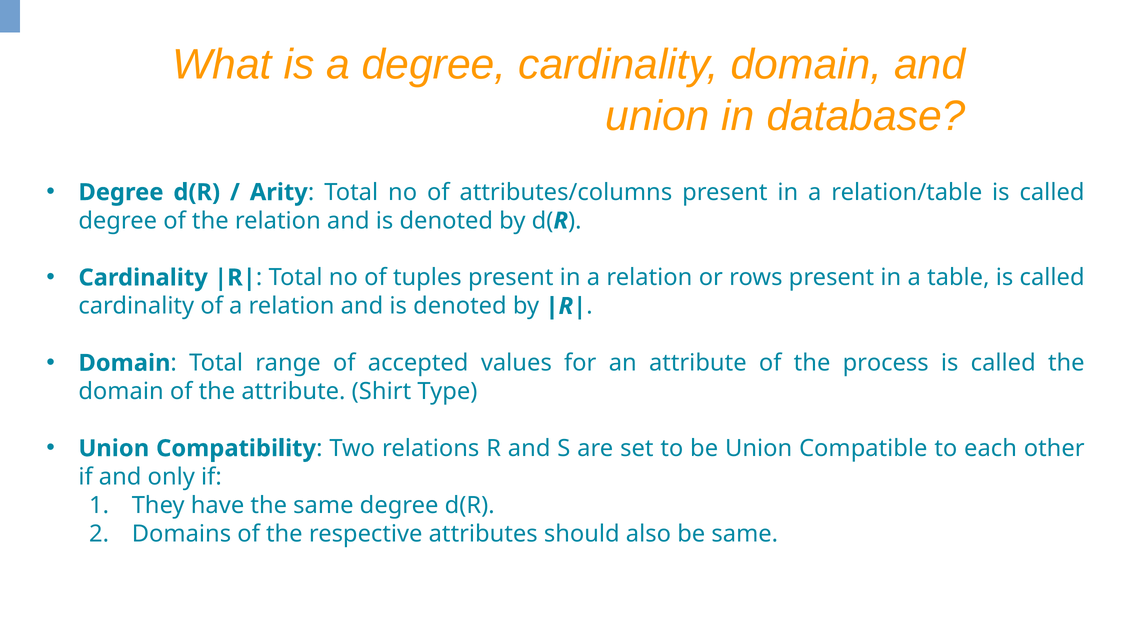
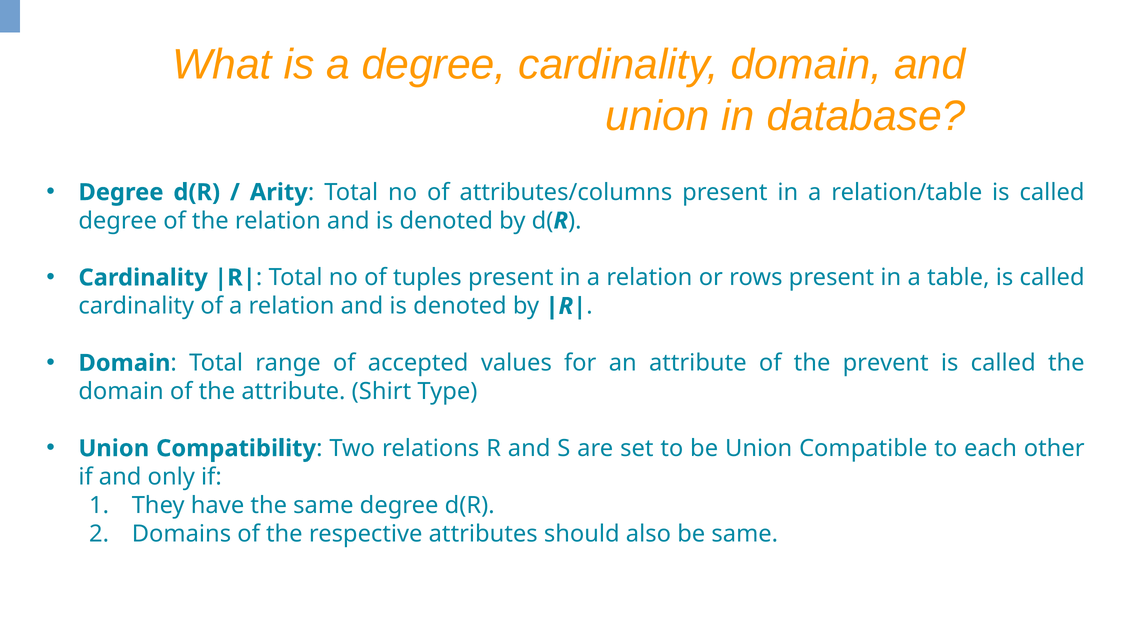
process: process -> prevent (886, 363)
